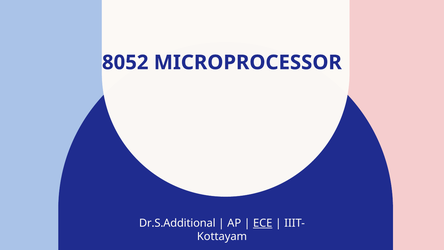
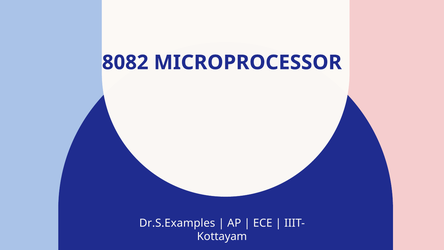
8052: 8052 -> 8082 (125, 62)
Dr.S.Additional: Dr.S.Additional -> Dr.S.Examples (177, 223)
ECE underline: present -> none (263, 223)
